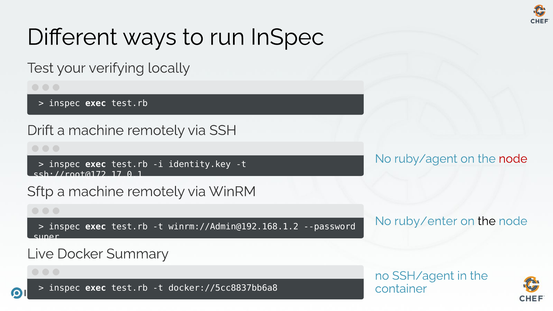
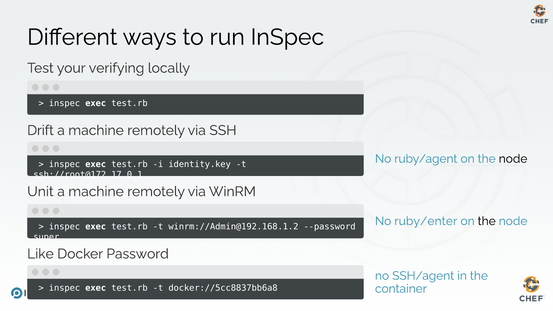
node colour: red -> black (513, 159)
Sftp: Sftp -> Unit (40, 192)
Live: Live -> Like (40, 254)
Summary: Summary -> Password (138, 254)
